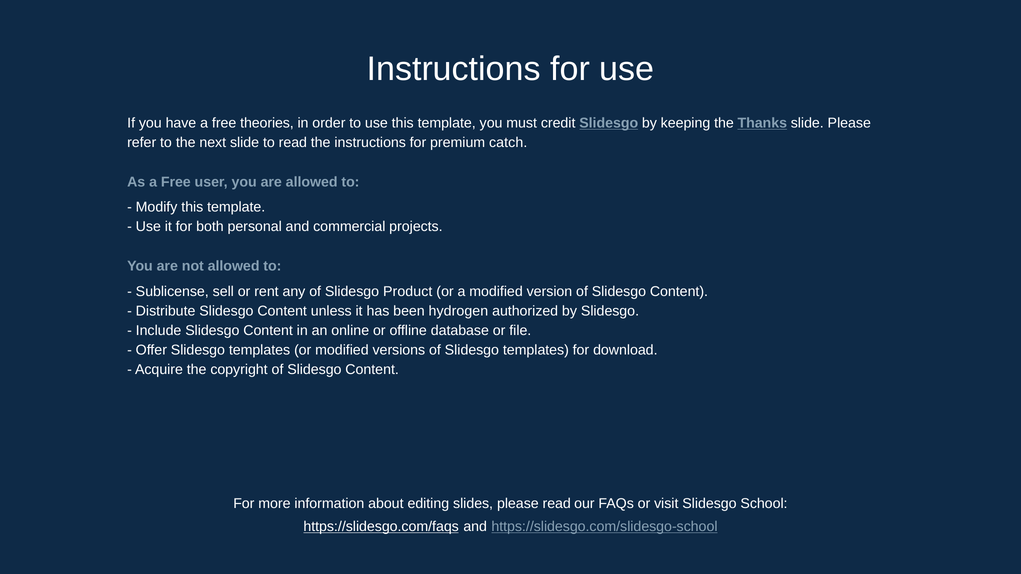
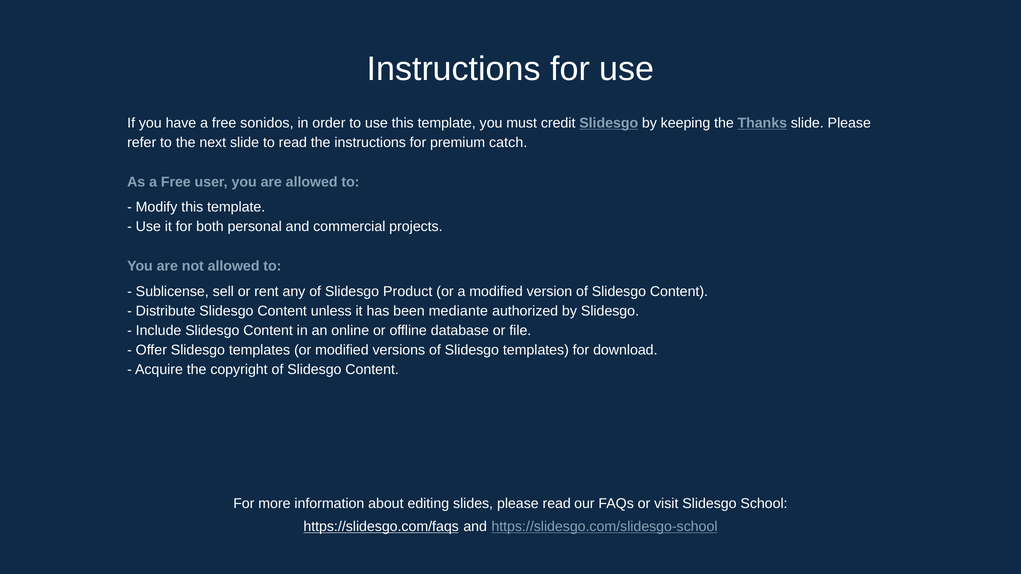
theories: theories -> sonidos (267, 123)
hydrogen: hydrogen -> mediante (458, 311)
